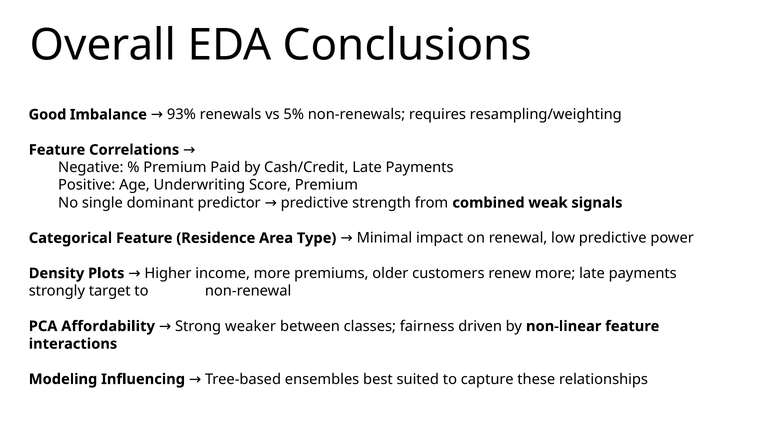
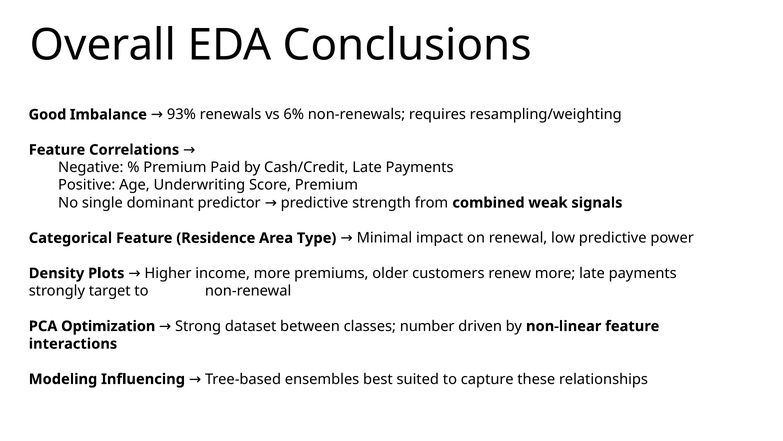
5%: 5% -> 6% (294, 114)
Affordability: Affordability -> Optimization (108, 326)
weaker: weaker -> dataset (251, 326)
fairness: fairness -> number (427, 326)
